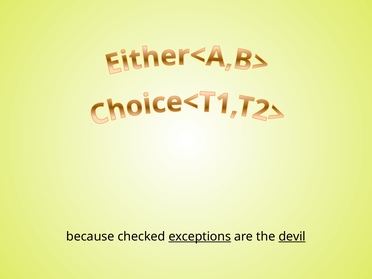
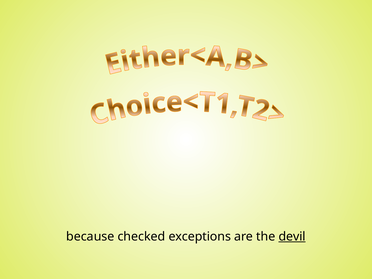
exceptions underline: present -> none (200, 236)
